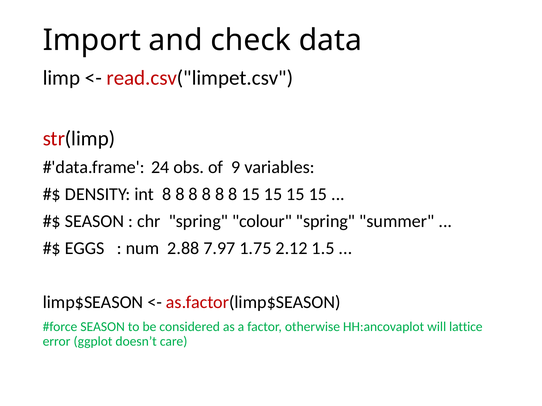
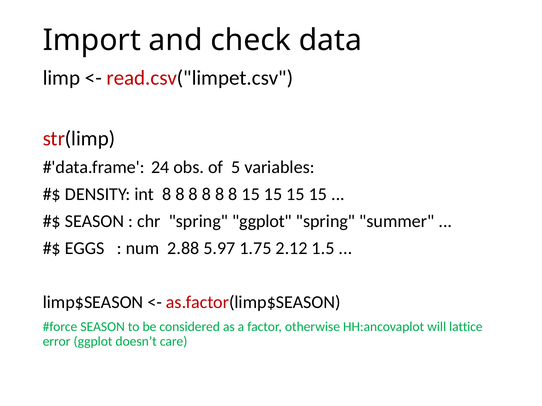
9: 9 -> 5 (236, 167)
spring colour: colour -> ggplot (262, 222)
7.97: 7.97 -> 5.97 (219, 249)
